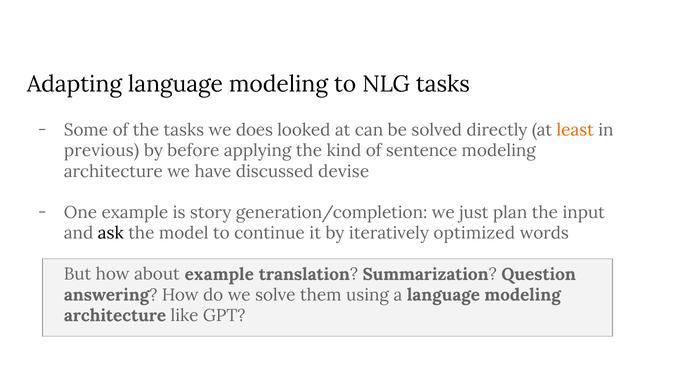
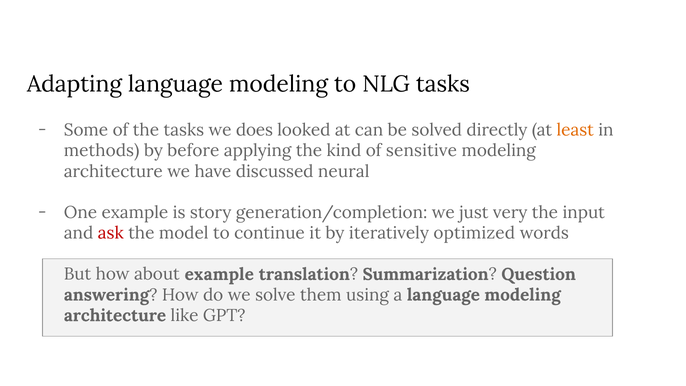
previous: previous -> methods (102, 151)
sentence: sentence -> sensitive (422, 151)
devise: devise -> neural (344, 171)
plan: plan -> very (510, 212)
ask colour: black -> red (111, 233)
